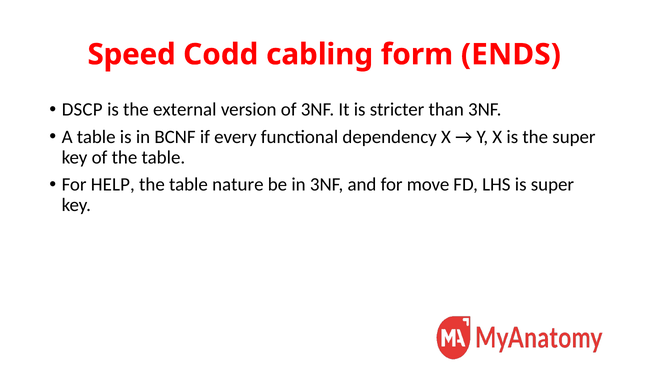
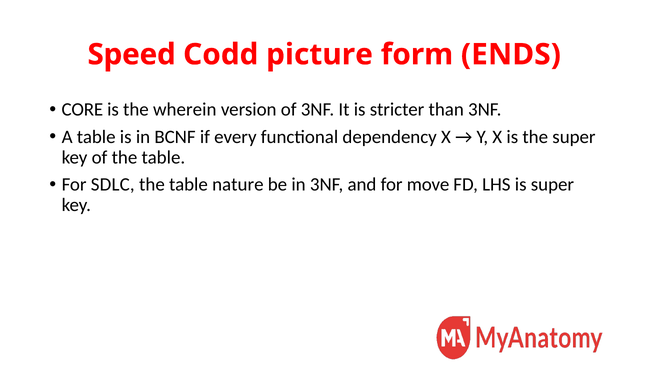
cabling: cabling -> picture (320, 55)
DSCP: DSCP -> CORE (82, 110)
external: external -> wherein (185, 110)
HELP: HELP -> SDLC (113, 185)
